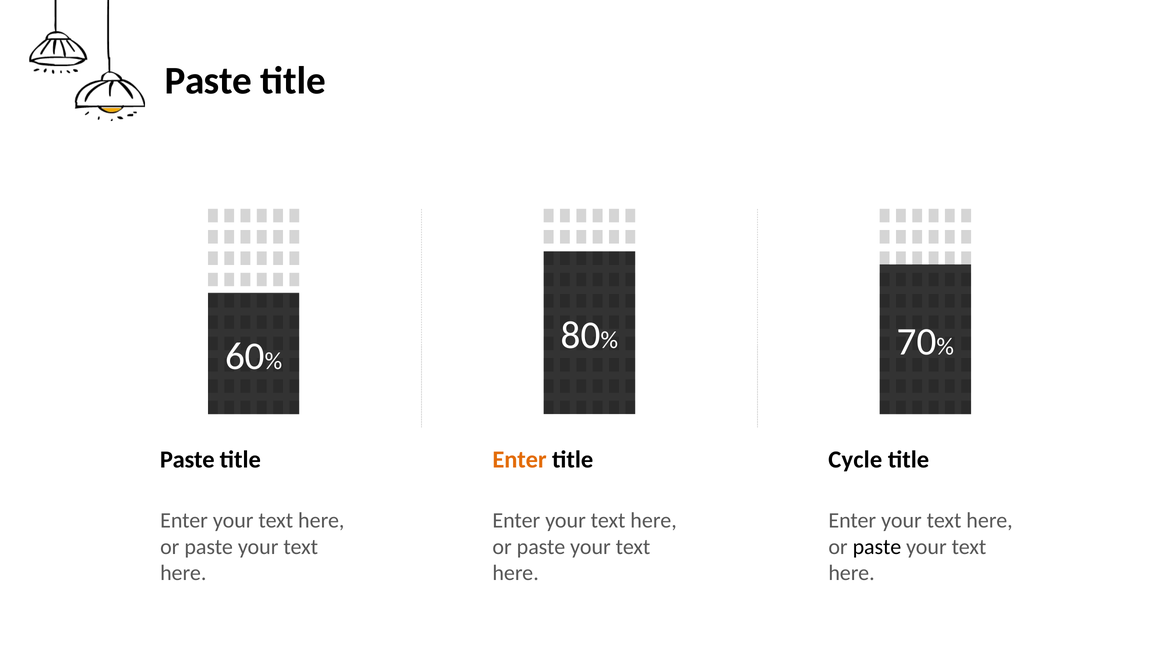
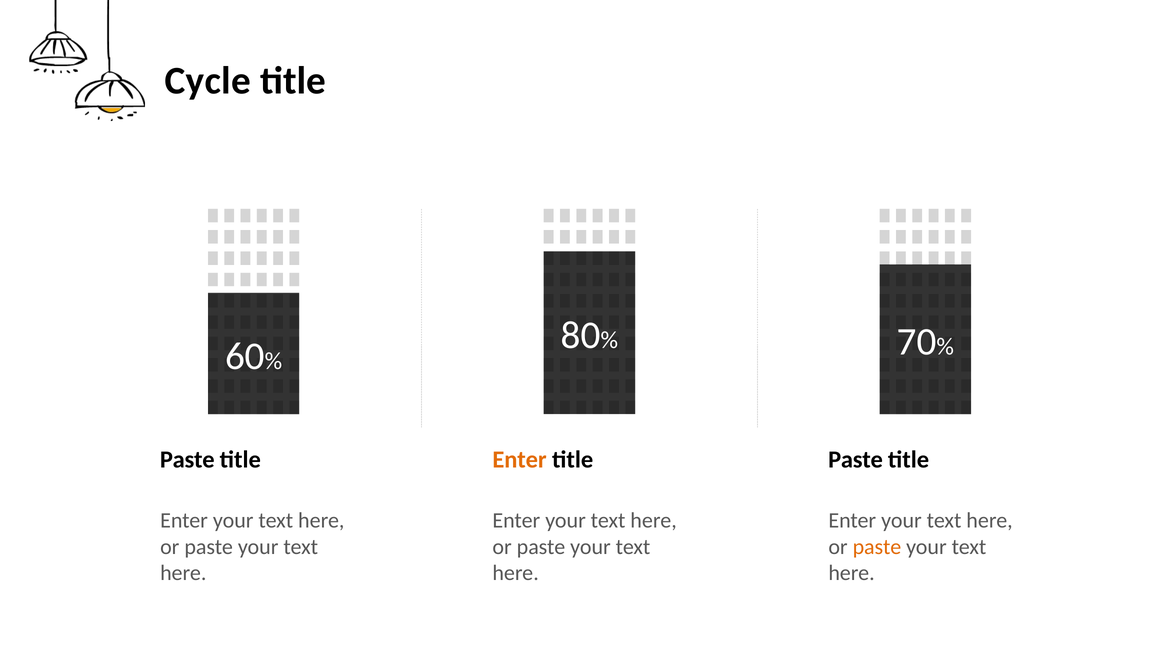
Paste: Paste -> Cycle (208, 81)
Cycle: Cycle -> Paste (856, 459)
paste colour: black -> orange (877, 547)
